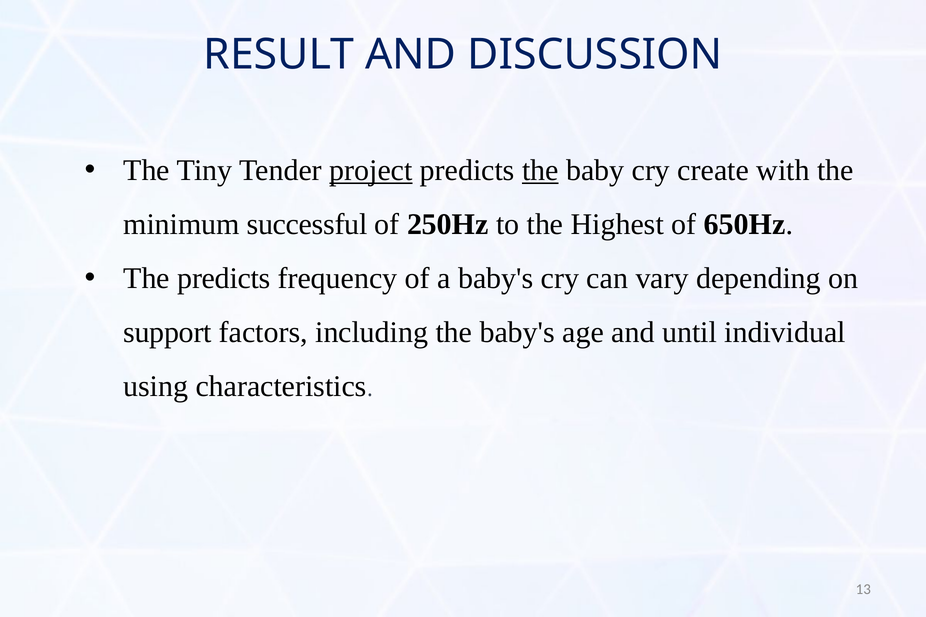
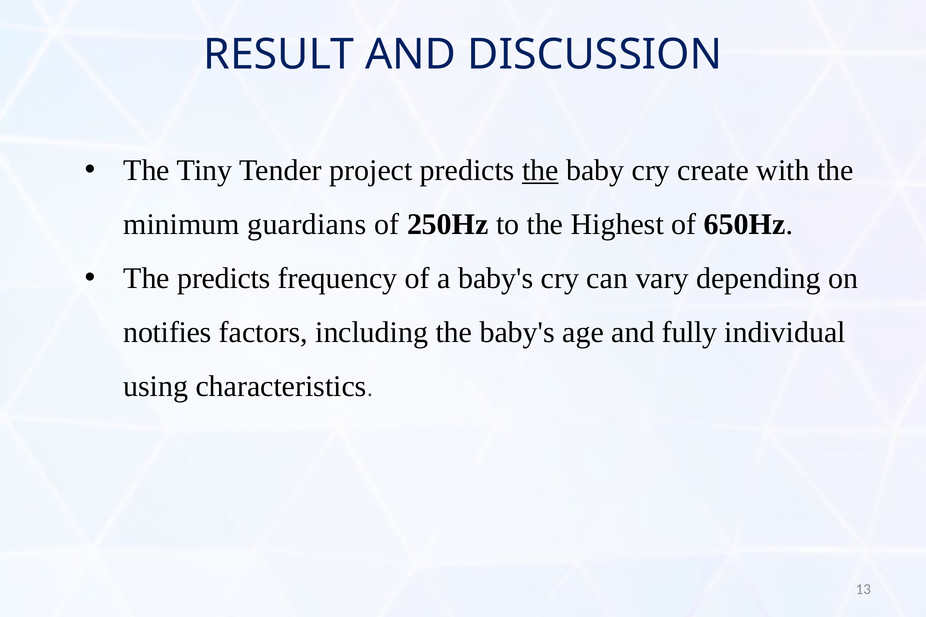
project underline: present -> none (371, 171)
successful: successful -> guardians (307, 225)
support: support -> notifies (167, 333)
until: until -> fully (690, 333)
